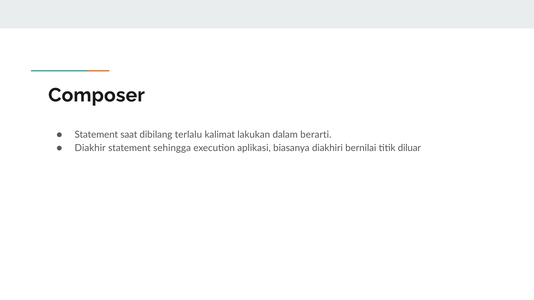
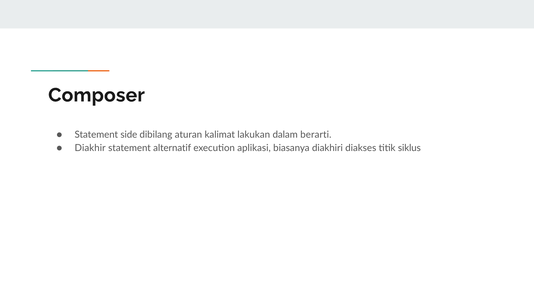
saat: saat -> side (129, 135)
terlalu: terlalu -> aturan (188, 135)
sehingga: sehingga -> alternatif (172, 148)
bernilai: bernilai -> diakses (361, 148)
diluar: diluar -> siklus (409, 148)
